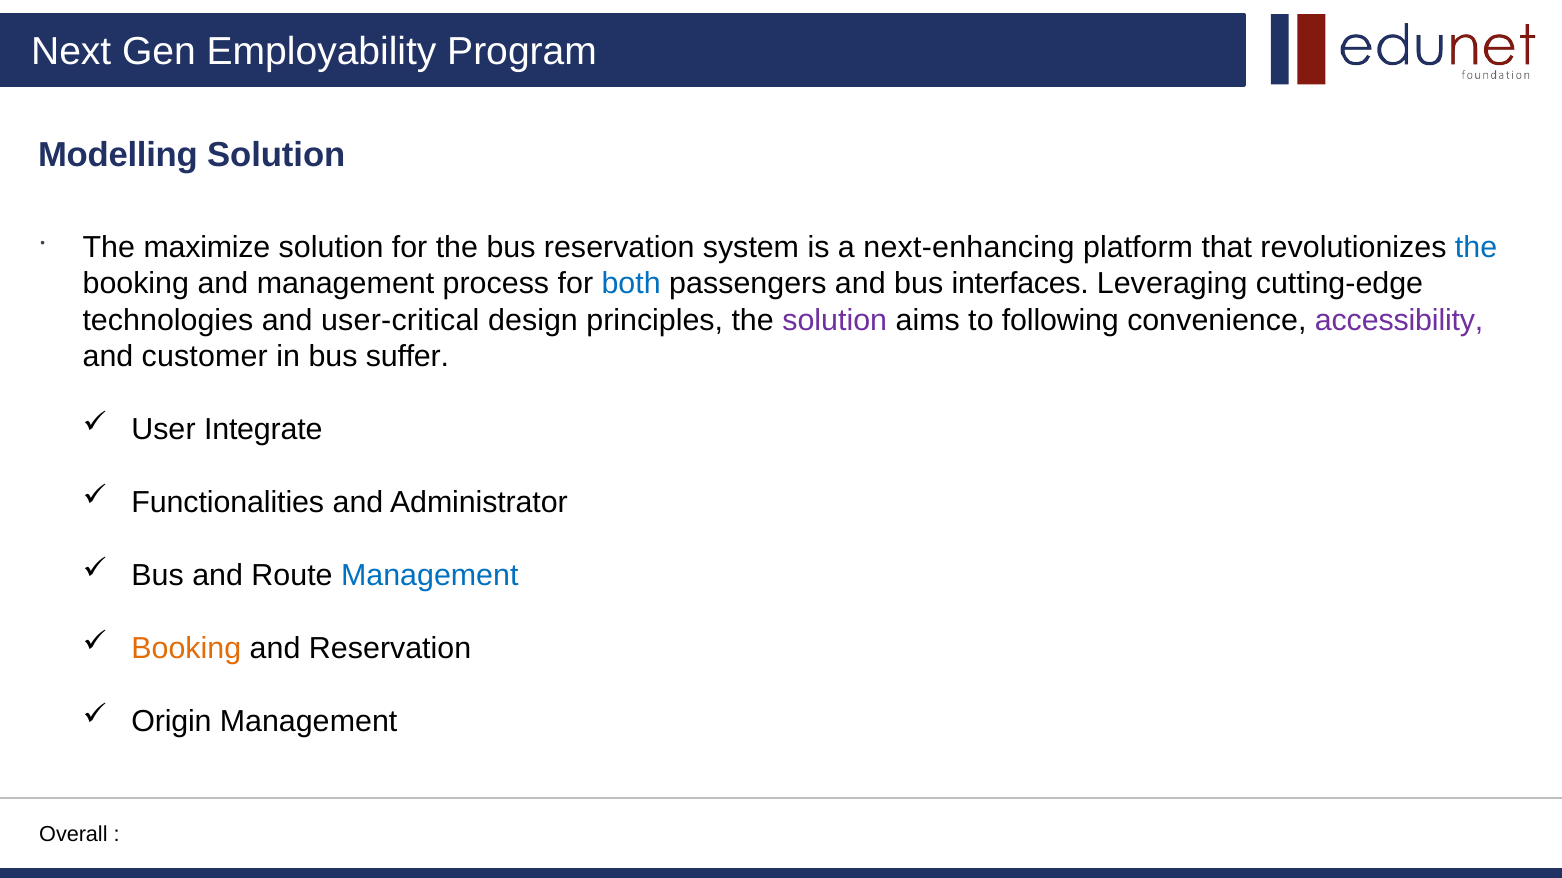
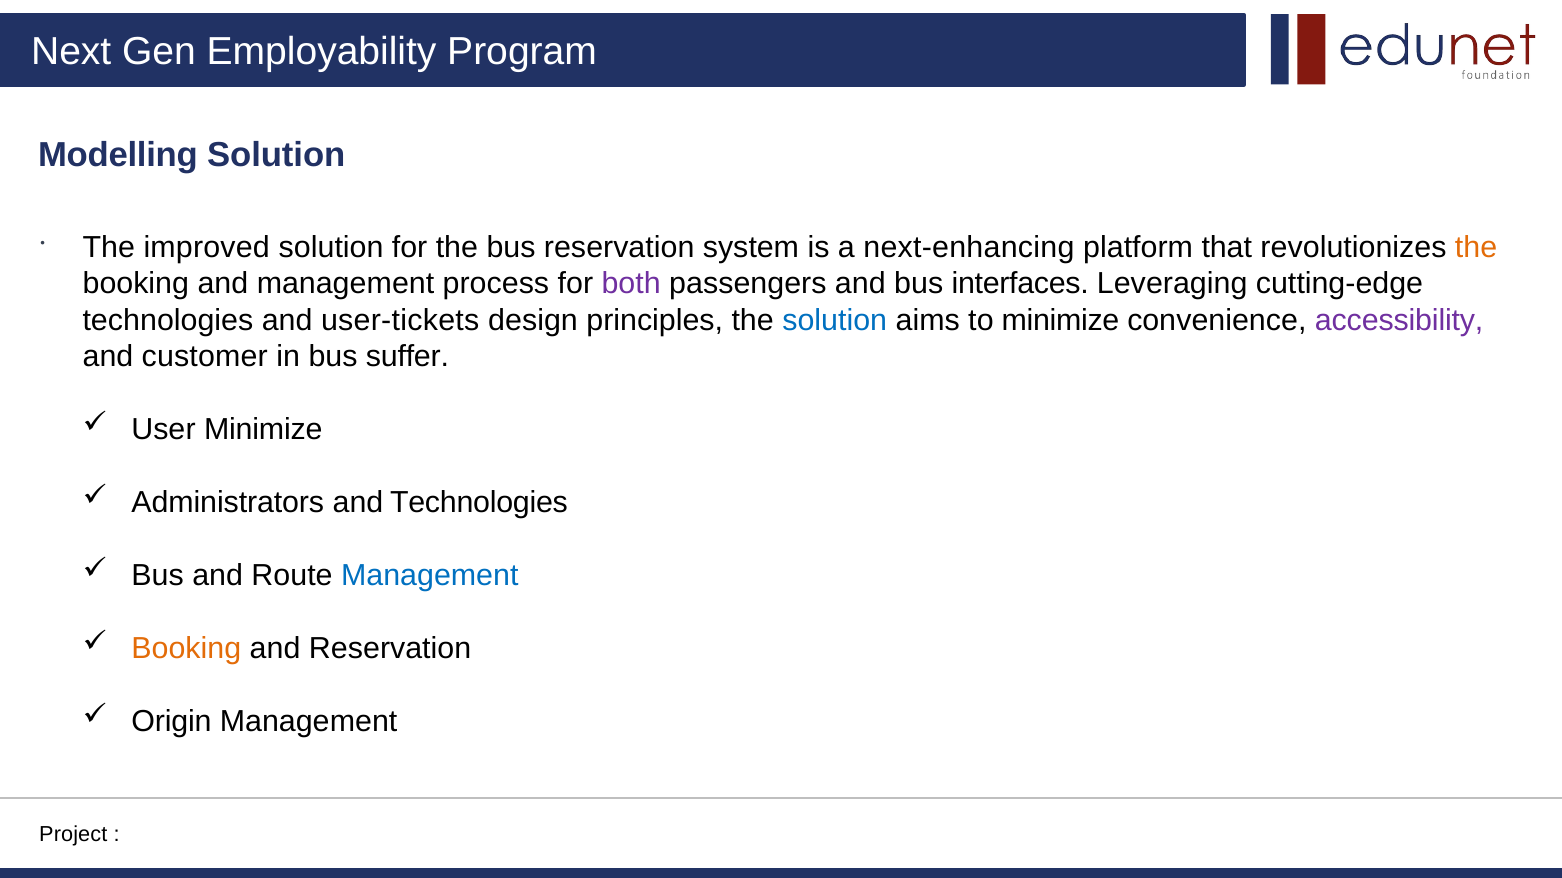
maximize: maximize -> improved (207, 248)
the colour: blue -> orange (1476, 248)
both colour: blue -> purple (631, 284)
user-critical: user-critical -> user-tickets (400, 321)
solution colour: purple -> blue (835, 321)
to following: following -> minimize (1060, 321)
User Integrate: Integrate -> Minimize (263, 430)
Functionalities: Functionalities -> Administrators (228, 503)
and Administrator: Administrator -> Technologies (479, 503)
Overall: Overall -> Project (73, 835)
